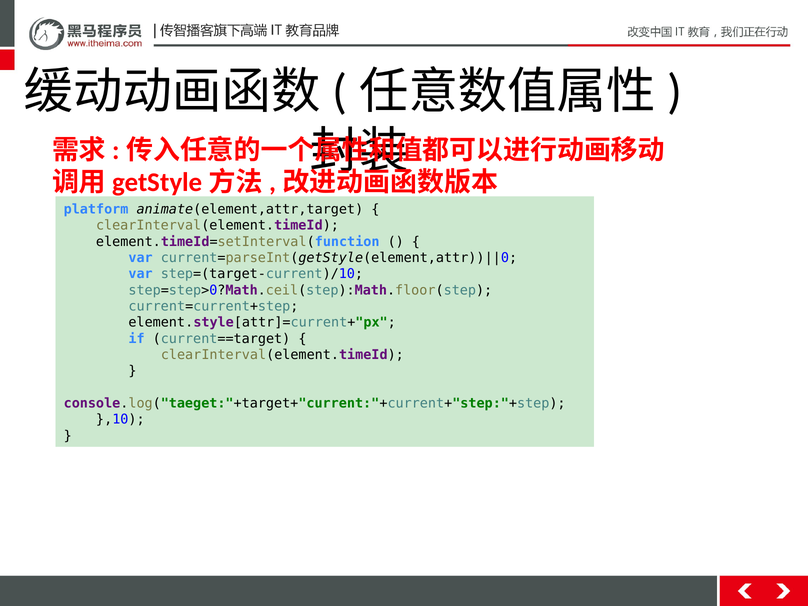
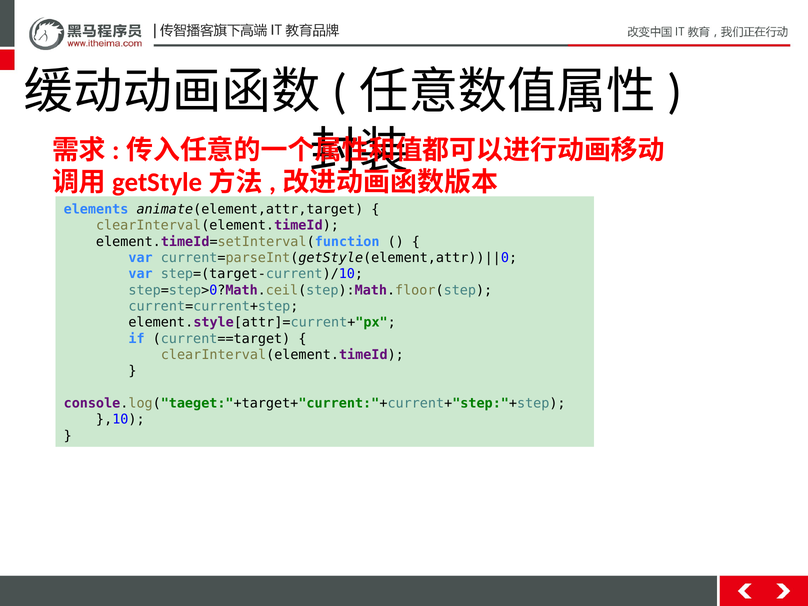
platform: platform -> elements (96, 209)
